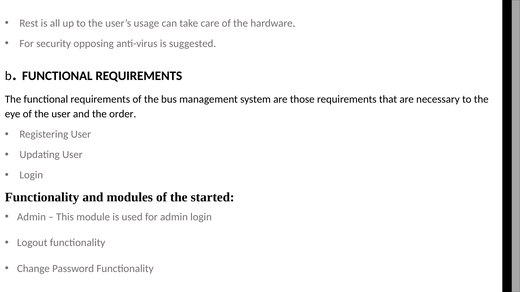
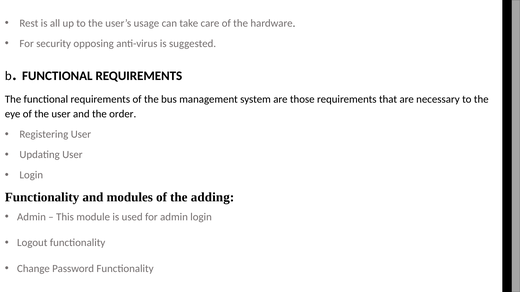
started: started -> adding (213, 198)
